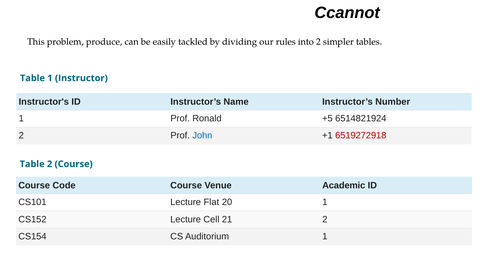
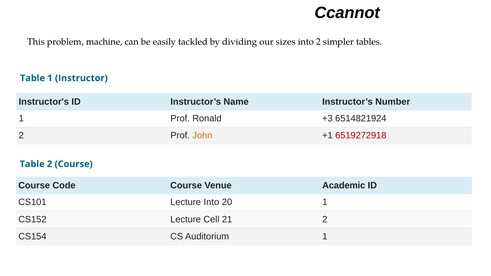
produce: produce -> machine (104, 42)
rules: rules -> sizes (286, 42)
+5: +5 -> +3 (327, 119)
John colour: blue -> orange (202, 136)
Lecture Flat: Flat -> Into (211, 202)
